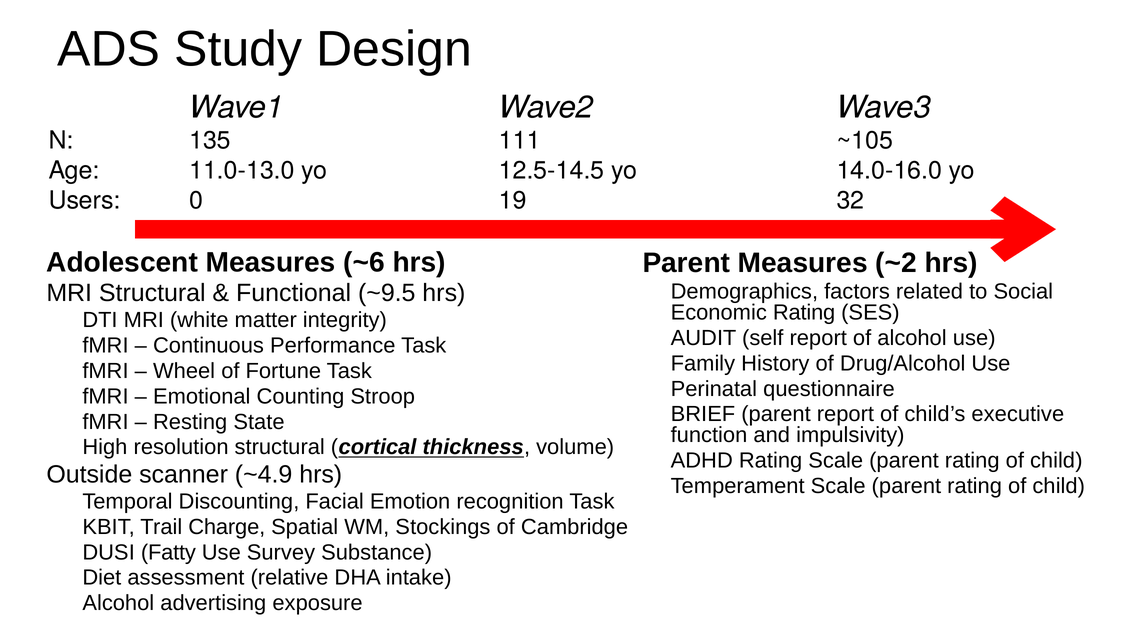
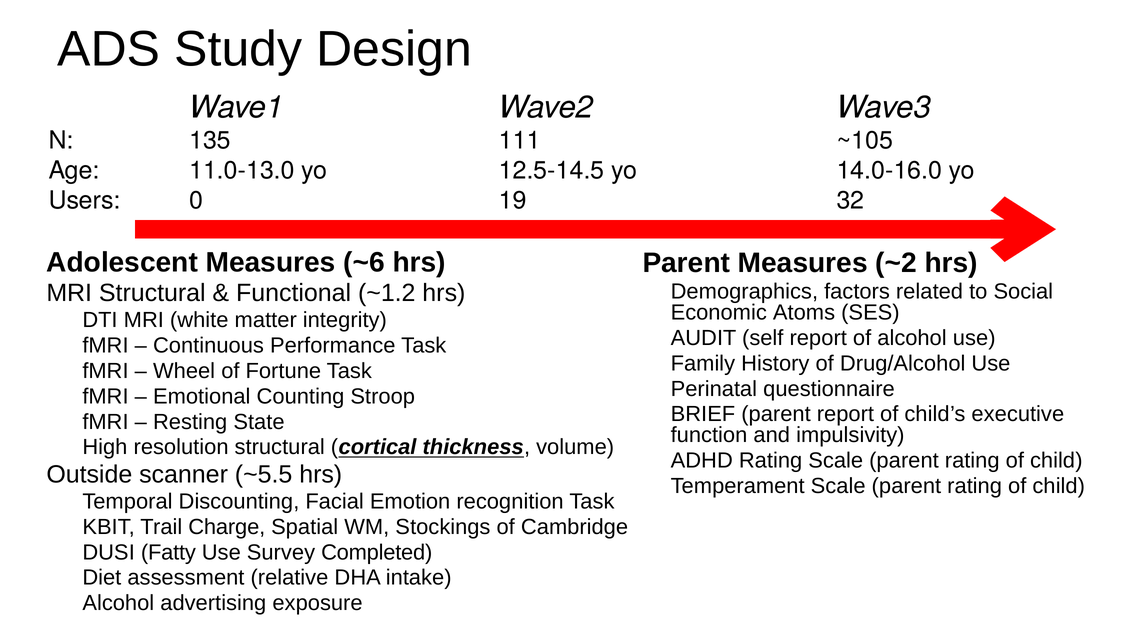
~9.5: ~9.5 -> ~1.2 (387, 293)
Economic Rating: Rating -> Atoms (804, 313)
~4.9: ~4.9 -> ~5.5 (264, 475)
Substance: Substance -> Completed (377, 553)
